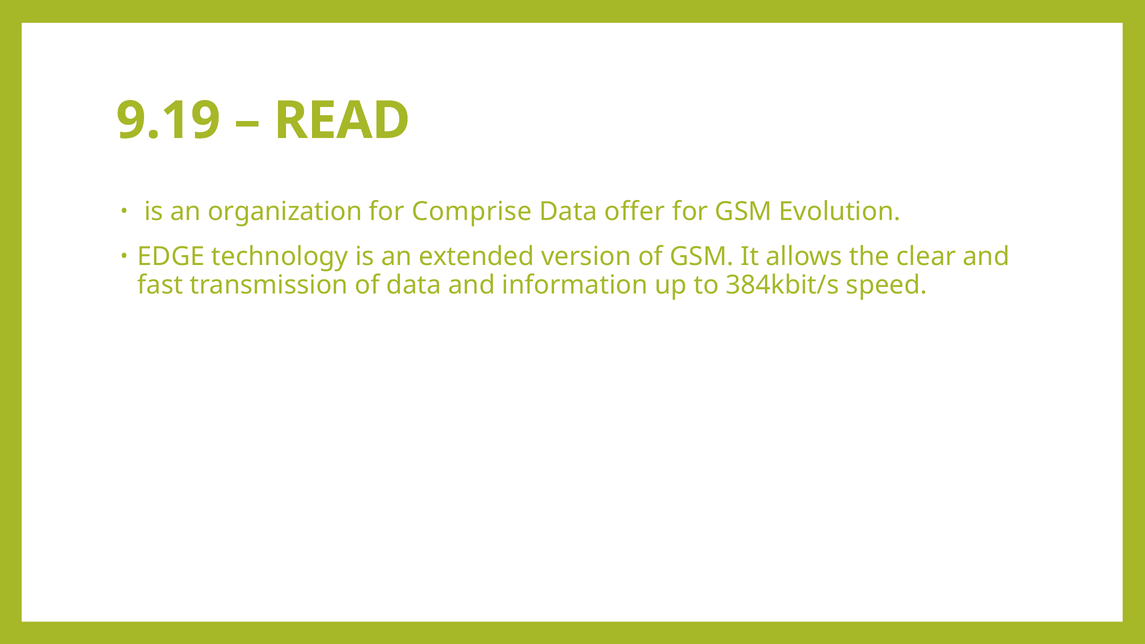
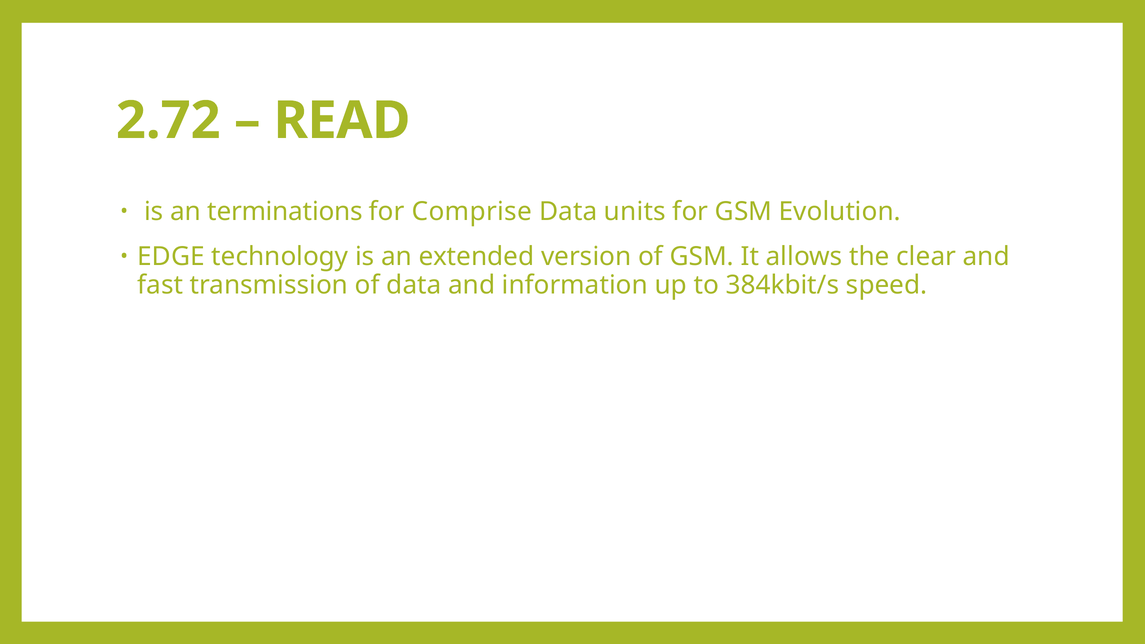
9.19: 9.19 -> 2.72 (168, 121)
organization: organization -> terminations (285, 212)
offer: offer -> units (635, 212)
